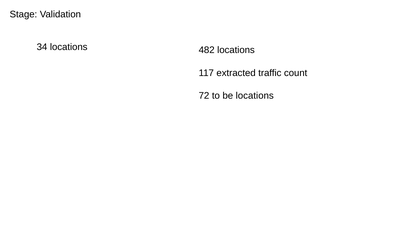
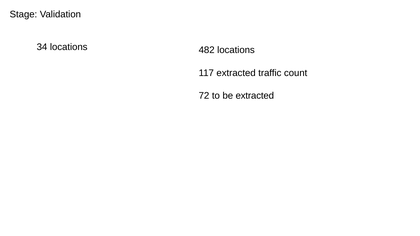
be locations: locations -> extracted (255, 96)
